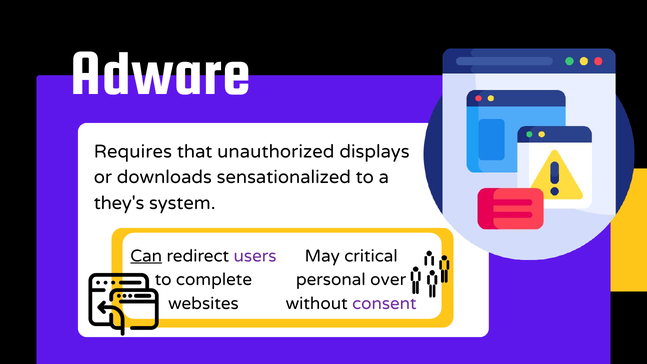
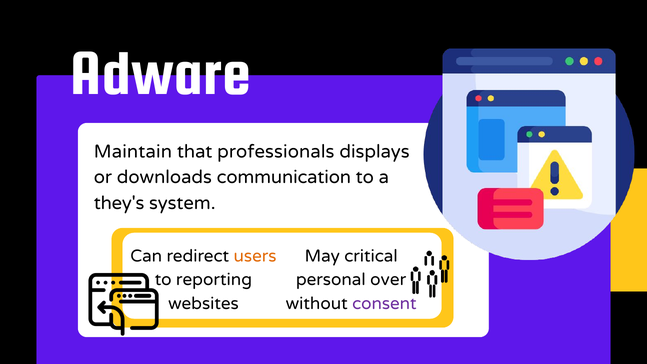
Requires: Requires -> Maintain (133, 151)
unauthorized: unauthorized -> professionals (276, 151)
sensationalized: sensationalized -> communication (284, 177)
Can underline: present -> none (146, 256)
users colour: purple -> orange (255, 256)
complete: complete -> reporting (214, 280)
